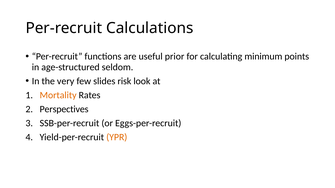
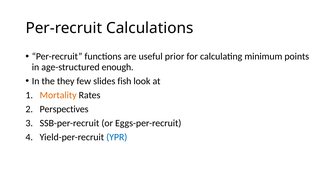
seldom: seldom -> enough (118, 67)
very: very -> they (66, 81)
risk: risk -> fish (124, 81)
YPR colour: orange -> blue (117, 137)
